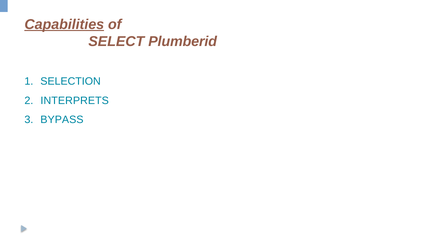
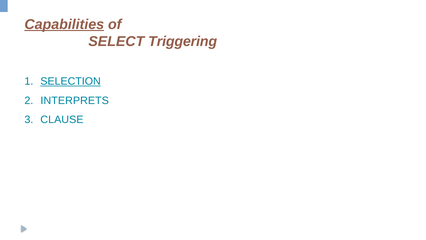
Plumberid: Plumberid -> Triggering (183, 41)
SELECTION underline: none -> present (71, 81)
BYPASS: BYPASS -> CLAUSE (62, 120)
